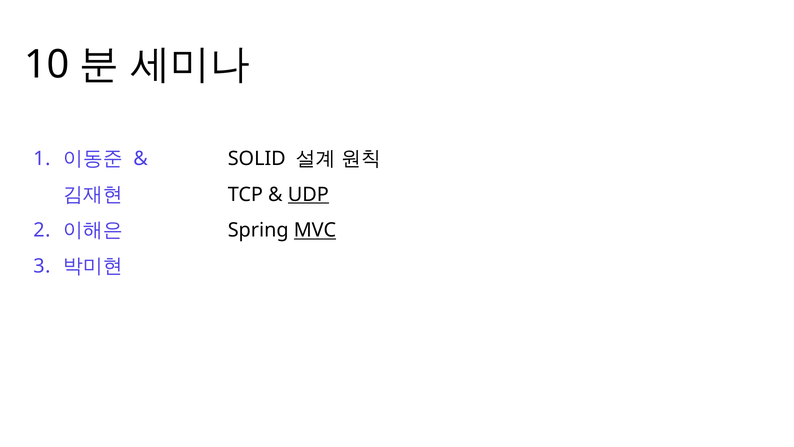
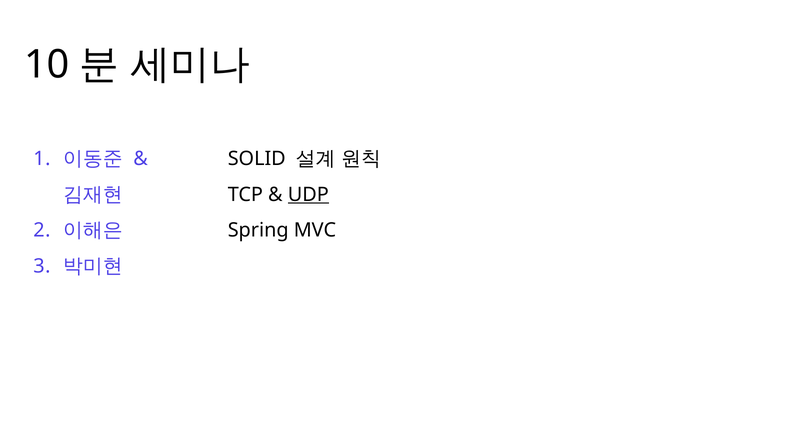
MVC underline: present -> none (315, 230)
